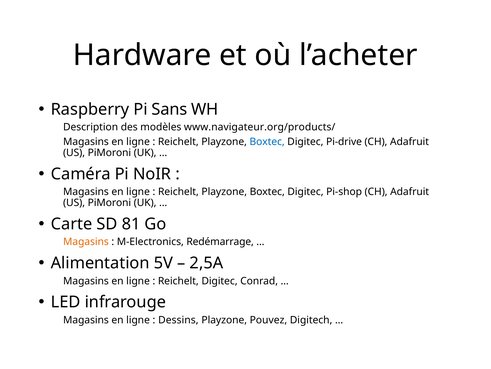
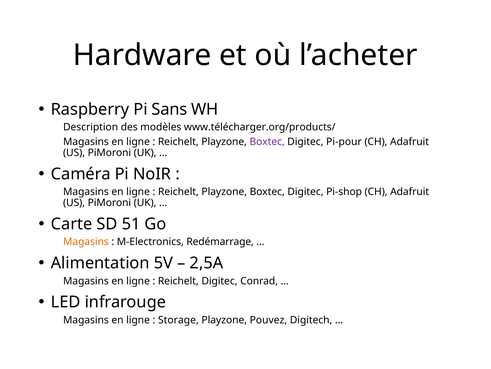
www.navigateur.org/products/: www.navigateur.org/products/ -> www.télécharger.org/products/ (260, 127)
Boxtec colour: blue -> purple (267, 141)
Pi-drive: Pi-drive -> Pi-pour (344, 141)
81: 81 -> 51 (131, 224)
Dessins: Dessins -> Storage (178, 319)
